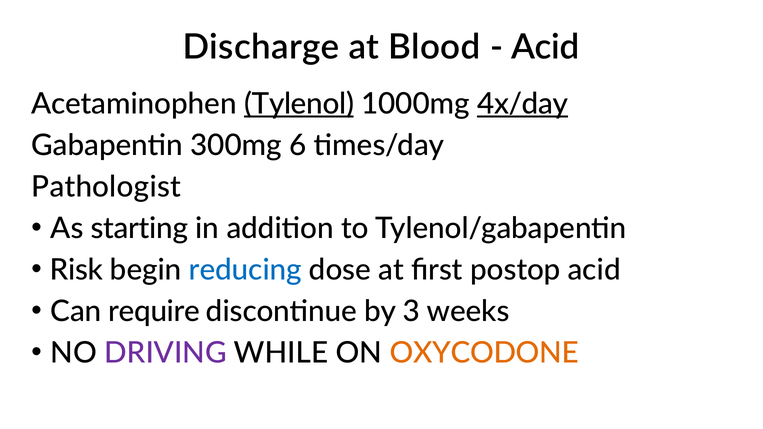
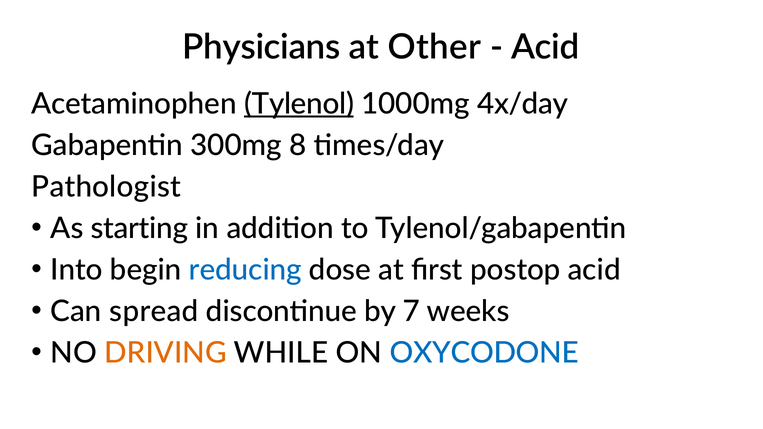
Discharge: Discharge -> Physicians (261, 47)
Blood: Blood -> Other (434, 47)
4x/day underline: present -> none (523, 104)
6: 6 -> 8 (298, 145)
Risk: Risk -> Into (77, 270)
require: require -> spread (154, 312)
3: 3 -> 7 (411, 312)
DRIVING colour: purple -> orange (166, 353)
OXYCODONE colour: orange -> blue (484, 353)
